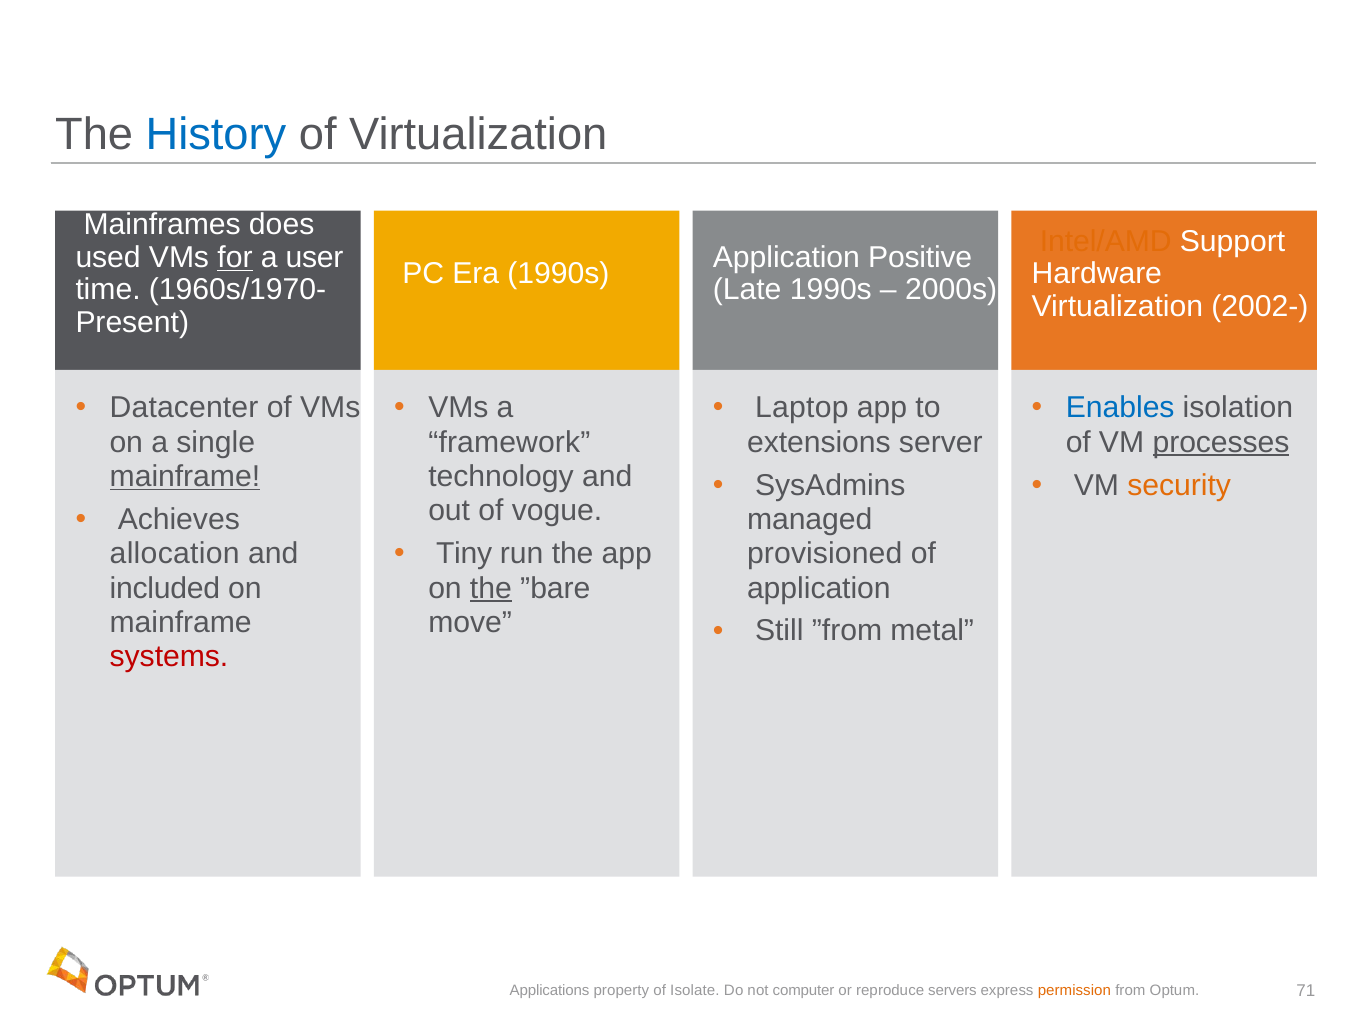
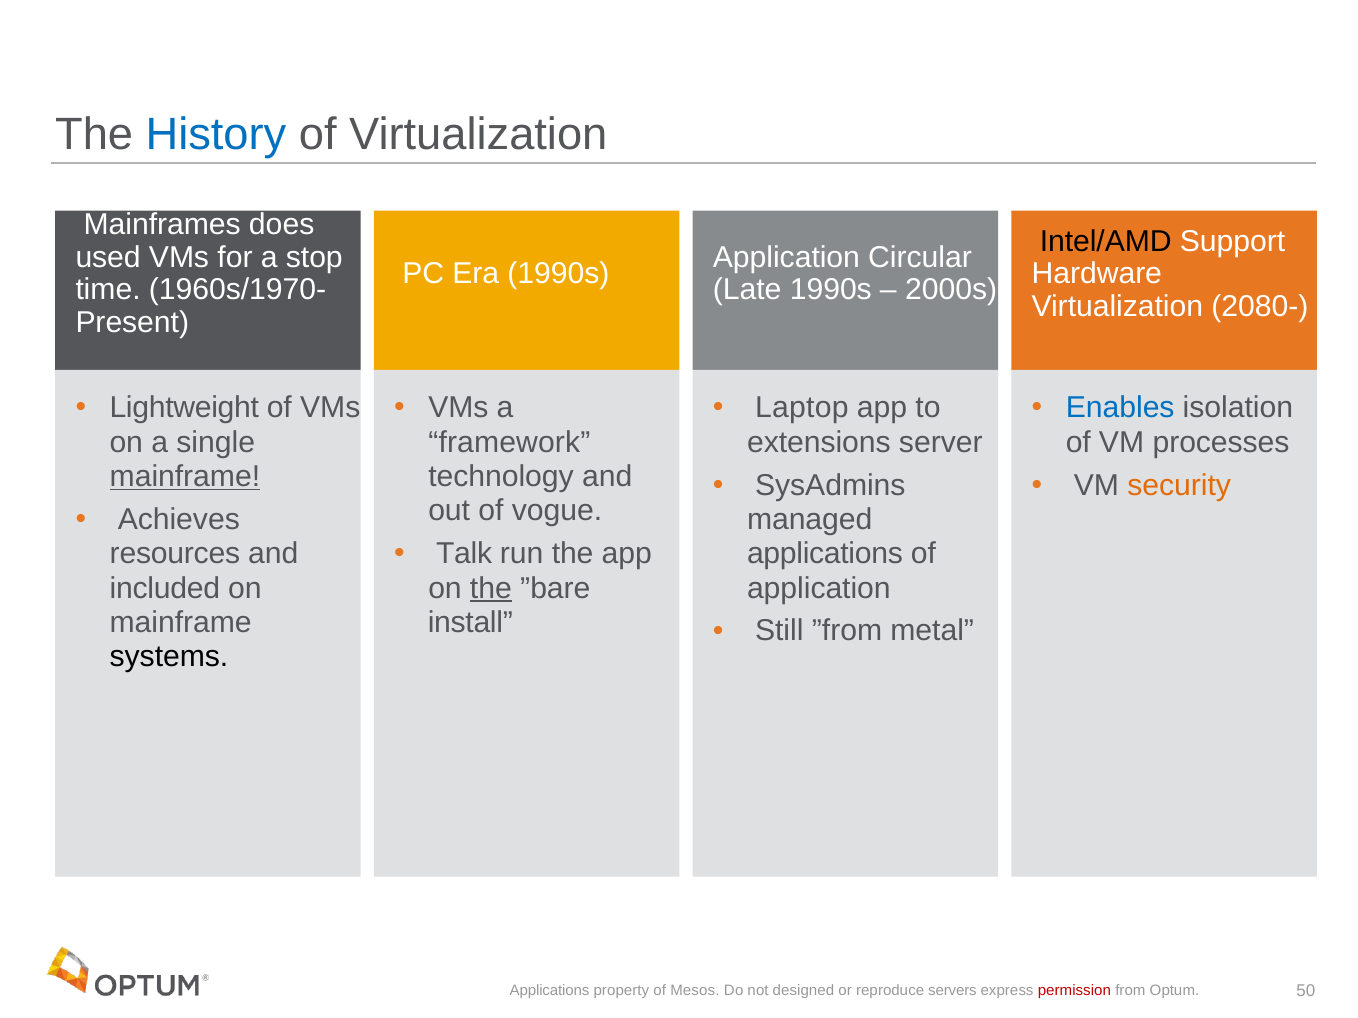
Intel/AMD colour: orange -> black (1106, 241)
for underline: present -> none (235, 258)
user: user -> stop (314, 258)
Positive: Positive -> Circular (920, 258)
2002-: 2002- -> 2080- (1260, 306)
Datacenter: Datacenter -> Lightweight (184, 408)
processes underline: present -> none (1221, 442)
Tiny: Tiny -> Talk (464, 554)
allocation: allocation -> resources (175, 554)
provisioned: provisioned -> applications (825, 554)
move: move -> install (470, 623)
systems colour: red -> black (169, 657)
Isolate: Isolate -> Mesos (695, 991)
computer: computer -> designed (803, 991)
permission colour: orange -> red (1074, 991)
71: 71 -> 50 (1306, 992)
